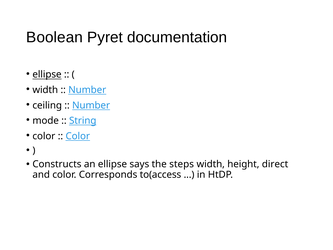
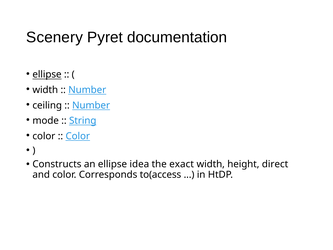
Boolean: Boolean -> Scenery (55, 37)
says: says -> idea (139, 164)
steps: steps -> exact (182, 164)
